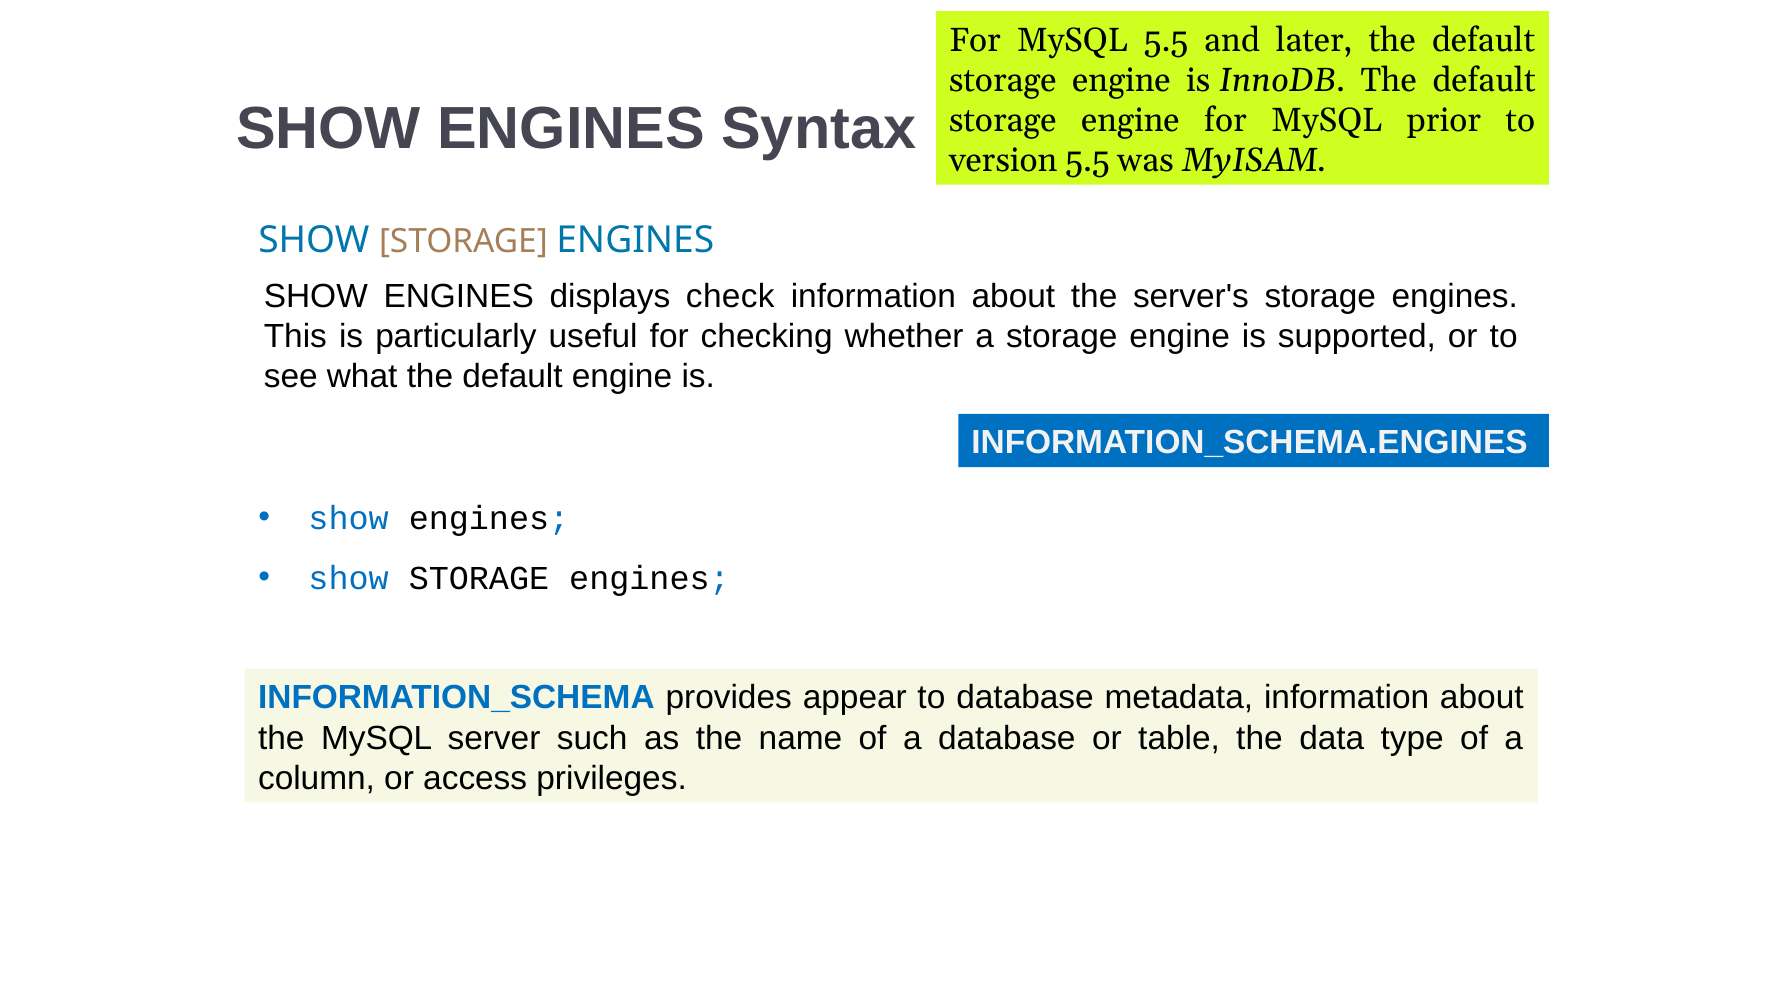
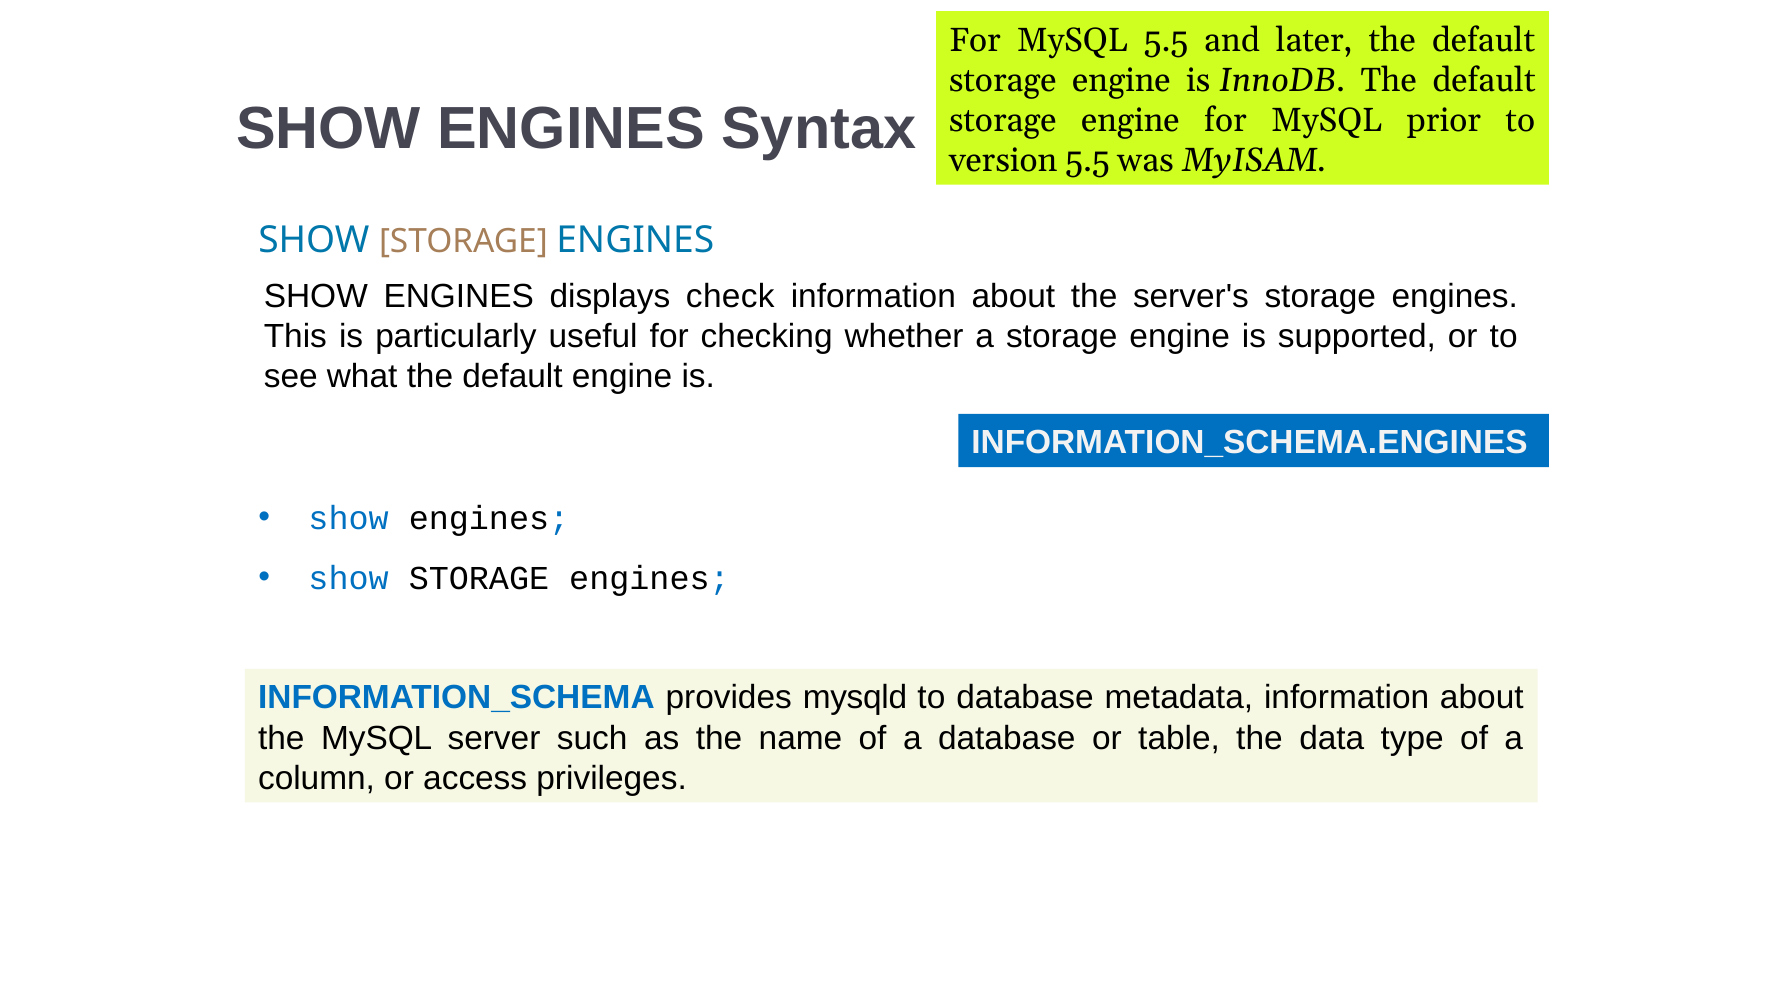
appear: appear -> mysqld (855, 698)
